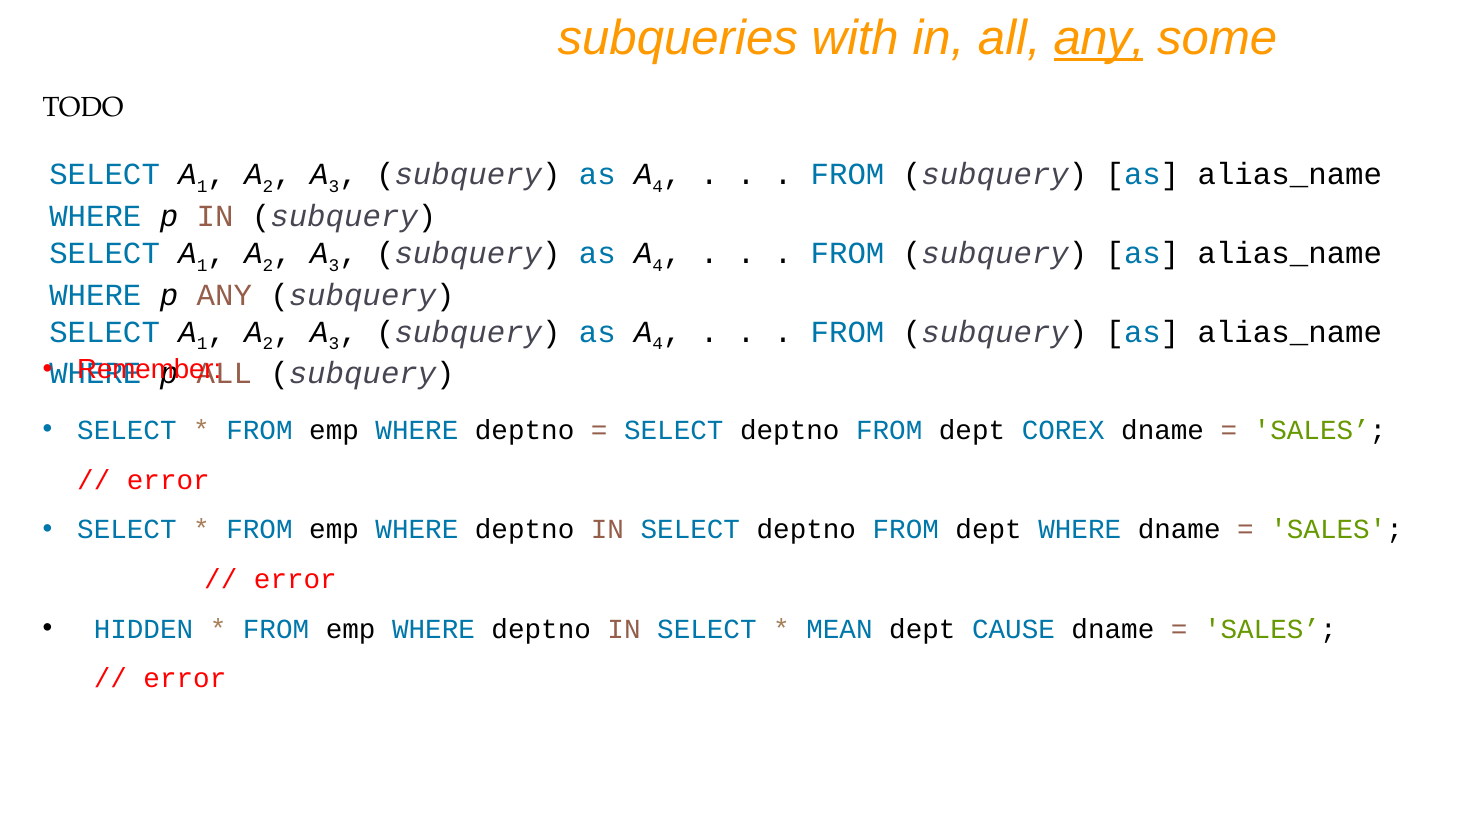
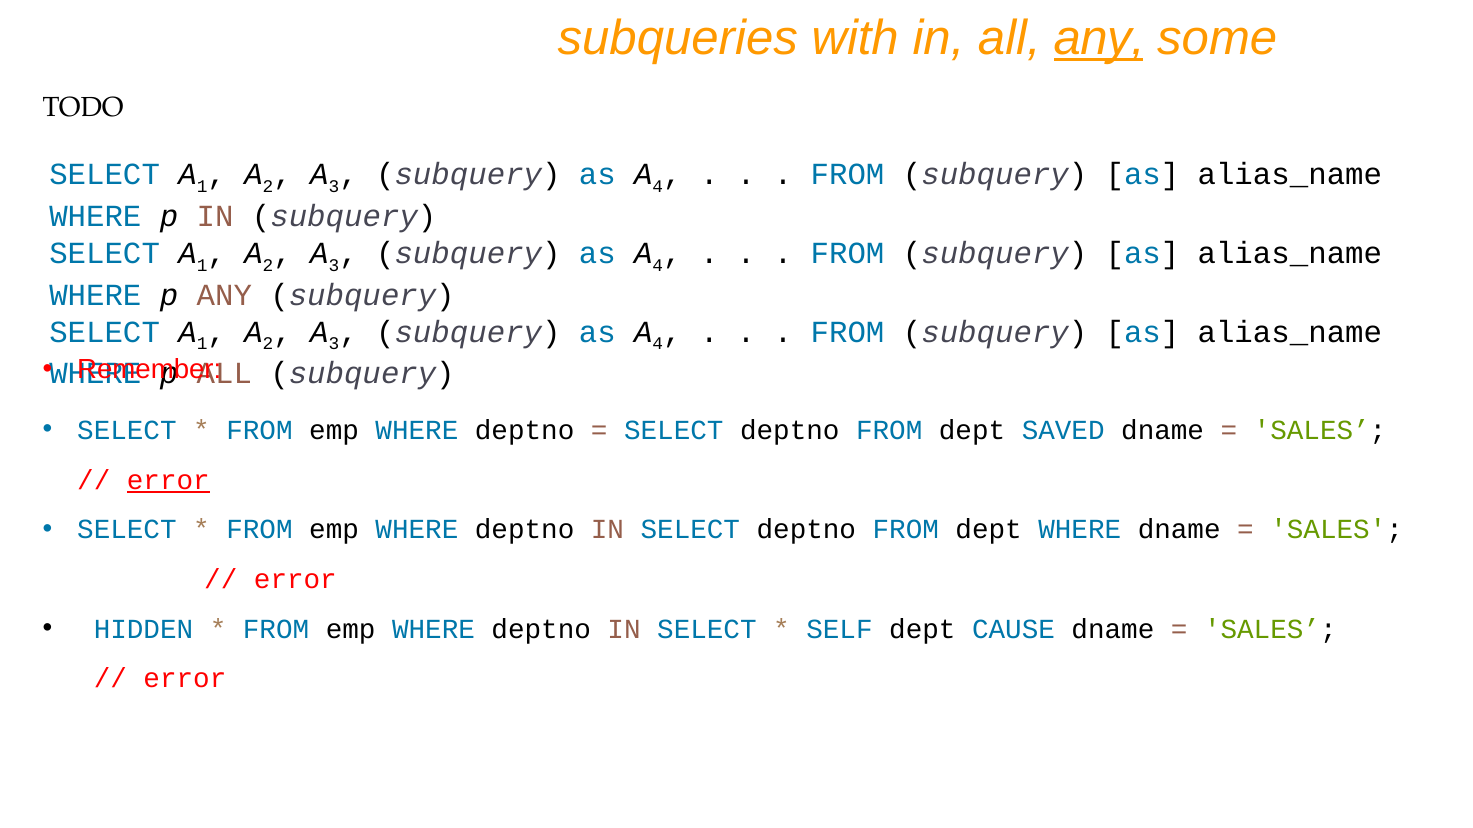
COREX: COREX -> SAVED (1063, 431)
error underline: none -> present (168, 480)
MEAN: MEAN -> SELF (839, 629)
